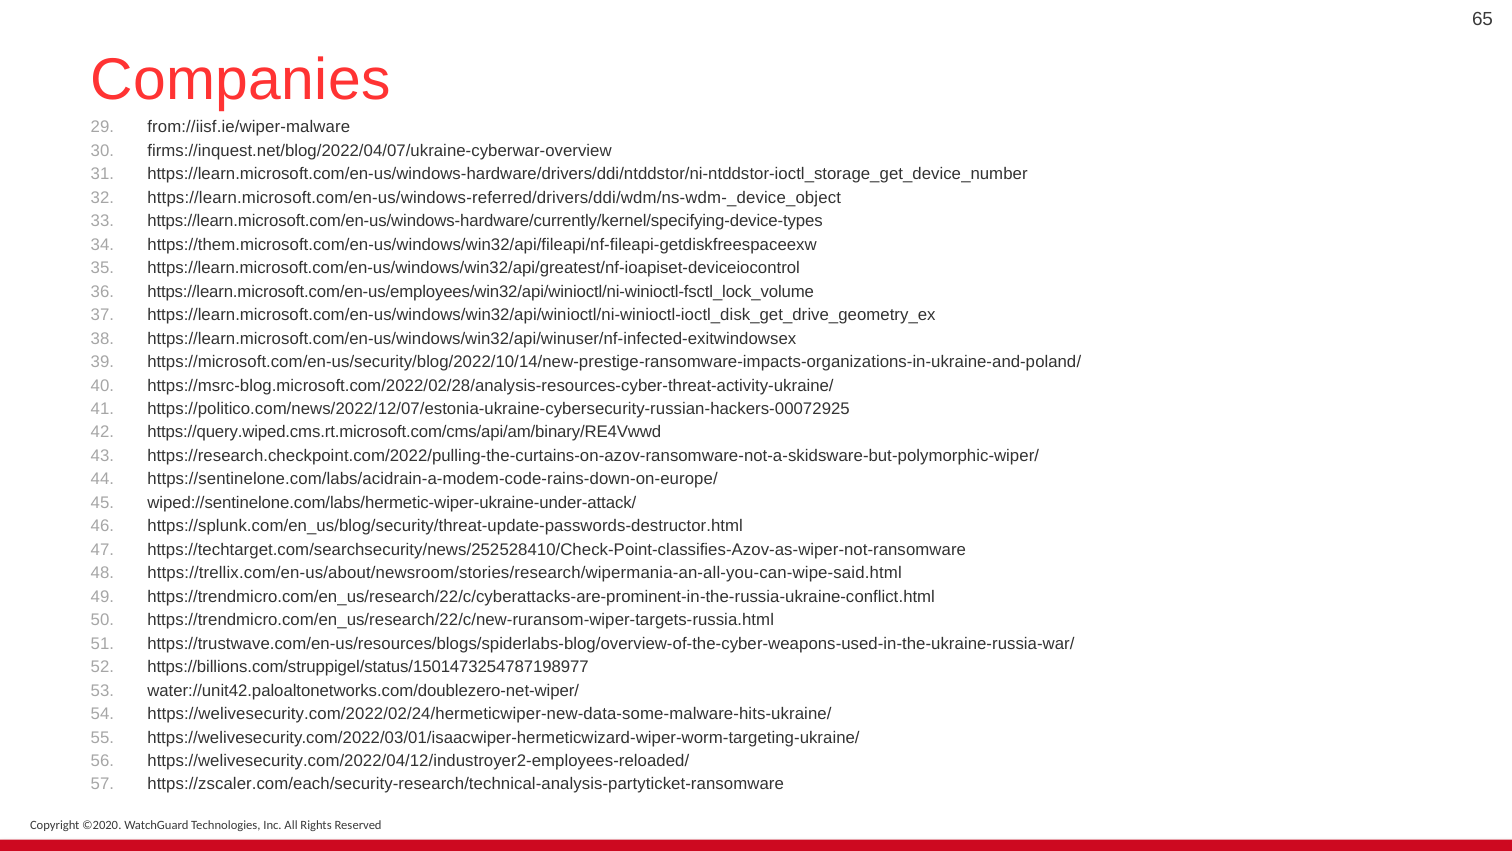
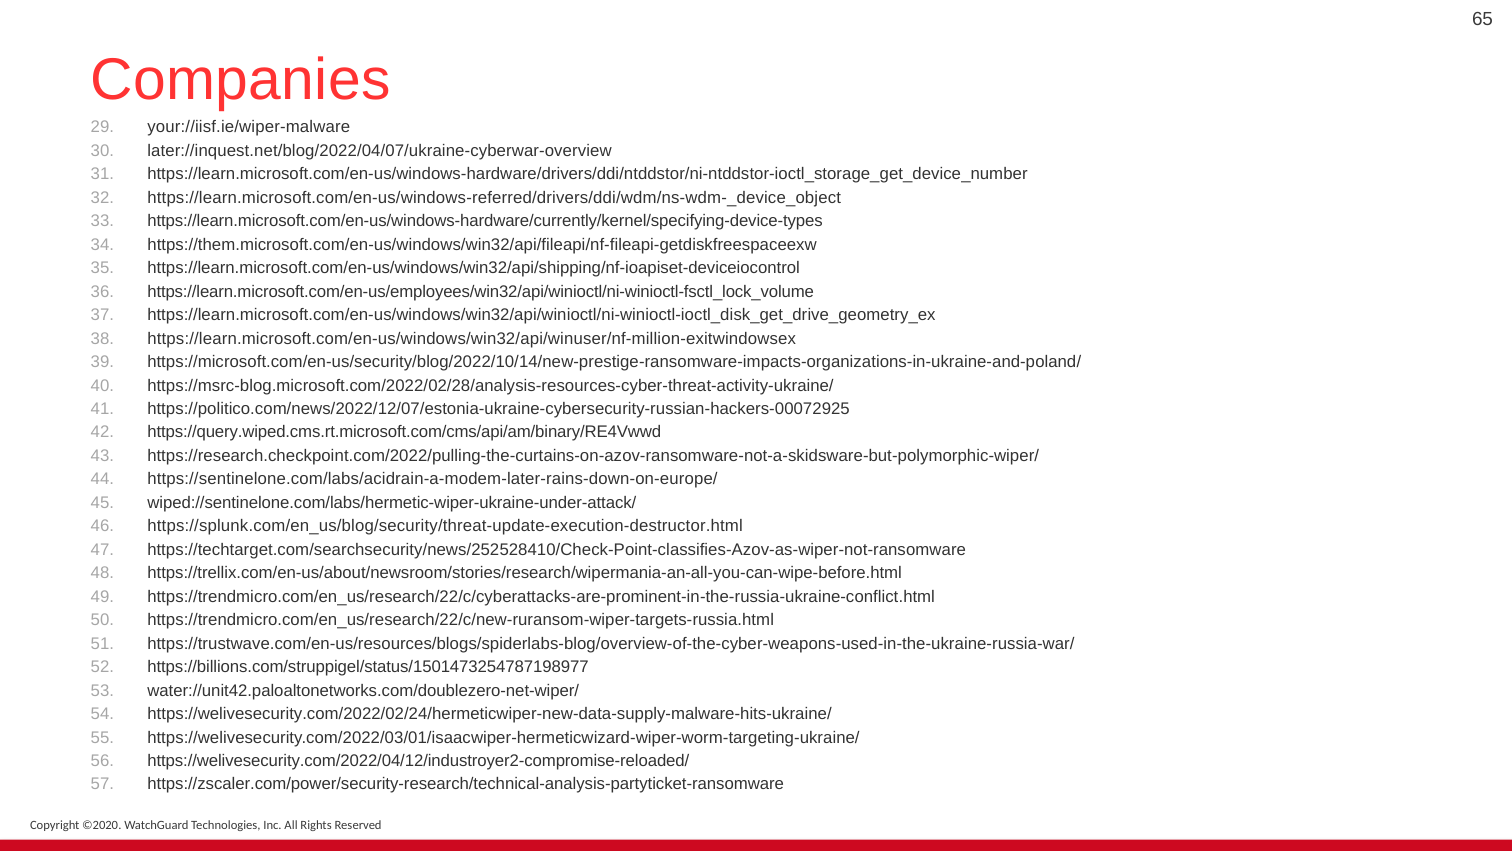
from://iisf.ie/wiper-malware: from://iisf.ie/wiper-malware -> your://iisf.ie/wiper-malware (249, 127)
firms://inquest.net/blog/2022/04/07/ukraine-cyberwar-overview: firms://inquest.net/blog/2022/04/07/ukraine-cyberwar-overview -> later://inquest.net/blog/2022/04/07/ukraine-cyberwar-overview (380, 151)
https://learn.microsoft.com/en-us/windows/win32/api/greatest/nf-ioapiset-deviceiocontrol: https://learn.microsoft.com/en-us/windows/win32/api/greatest/nf-ioapiset-deviceiocontrol -> https://learn.microsoft.com/en-us/windows/win32/api/shipping/nf-ioapiset-deviceiocontrol (474, 268)
https://learn.microsoft.com/en-us/windows/win32/api/winuser/nf-infected-exitwindowsex: https://learn.microsoft.com/en-us/windows/win32/api/winuser/nf-infected-exitwindowsex -> https://learn.microsoft.com/en-us/windows/win32/api/winuser/nf-million-exitwindowsex (472, 338)
https://sentinelone.com/labs/acidrain-a-modem-code-rains-down-on-europe/: https://sentinelone.com/labs/acidrain-a-modem-code-rains-down-on-europe/ -> https://sentinelone.com/labs/acidrain-a-modem-later-rains-down-on-europe/ (433, 479)
https://splunk.com/en_us/blog/security/threat-update-passwords-destructor.html: https://splunk.com/en_us/blog/security/threat-update-passwords-destructor.html -> https://splunk.com/en_us/blog/security/threat-update-execution-destructor.html (445, 526)
https://trellix.com/en-us/about/newsroom/stories/research/wipermania-an-all-you-can-wipe-said.html: https://trellix.com/en-us/about/newsroom/stories/research/wipermania-an-all-you-can-wipe-said.html -> https://trellix.com/en-us/about/newsroom/stories/research/wipermania-an-all-you-can-wipe-before.html (525, 573)
https://welivesecurity.com/2022/02/24/hermeticwiper-new-data-some-malware-hits-ukraine/: https://welivesecurity.com/2022/02/24/hermeticwiper-new-data-some-malware-hits-ukraine/ -> https://welivesecurity.com/2022/02/24/hermeticwiper-new-data-supply-malware-hits-ukraine/ (490, 714)
https://welivesecurity.com/2022/04/12/industroyer2-employees-reloaded/: https://welivesecurity.com/2022/04/12/industroyer2-employees-reloaded/ -> https://welivesecurity.com/2022/04/12/industroyer2-compromise-reloaded/ (418, 761)
https://zscaler.com/each/security-research/technical-analysis-partyticket-ransomware: https://zscaler.com/each/security-research/technical-analysis-partyticket-ransomware -> https://zscaler.com/power/security-research/technical-analysis-partyticket-ransomware (466, 784)
